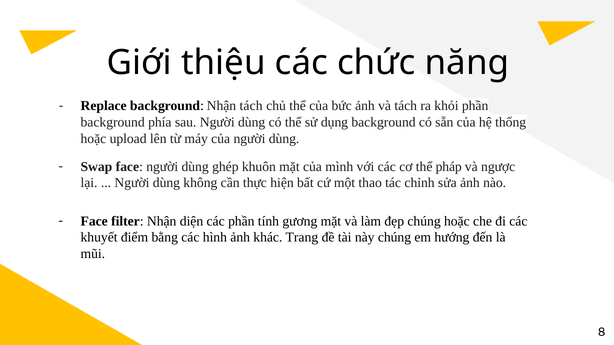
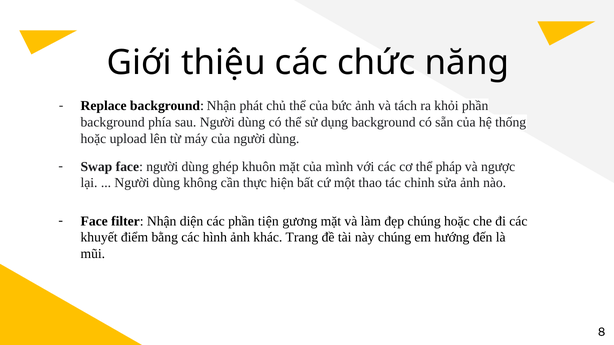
Nhận tách: tách -> phát (251, 106)
tính: tính -> tiện (268, 221)
